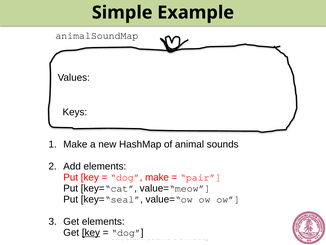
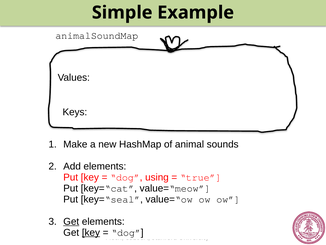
dog make: make -> using (157, 177)
pair: pair -> true (201, 177)
Get underline: none -> present (71, 221)
